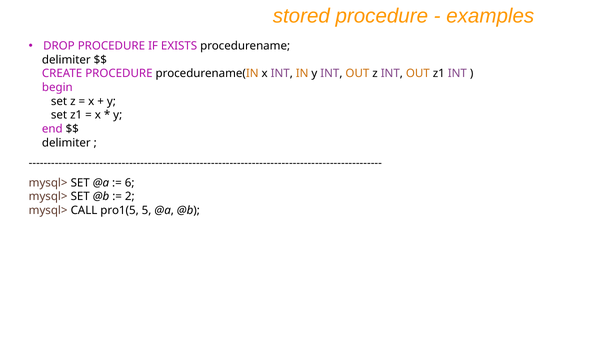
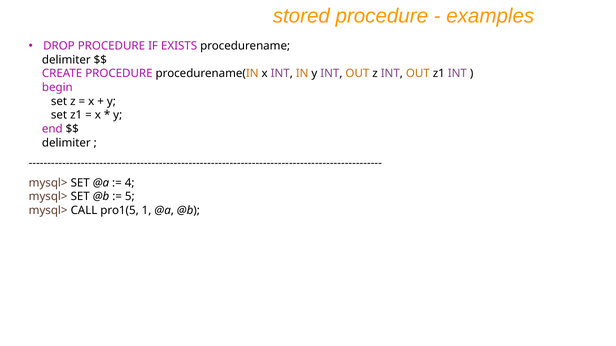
6: 6 -> 4 (130, 183)
2: 2 -> 5 (130, 197)
5: 5 -> 1 (147, 211)
